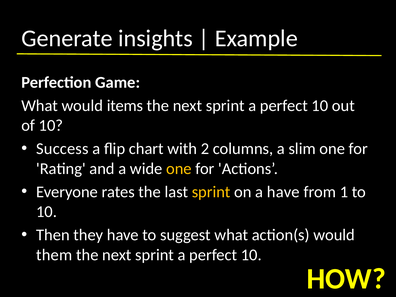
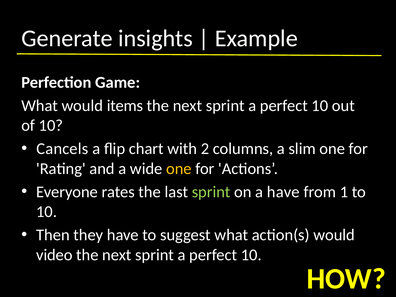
Success: Success -> Cancels (62, 149)
sprint colour: yellow -> light green (211, 192)
them: them -> video (54, 255)
